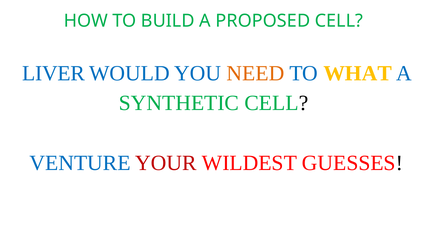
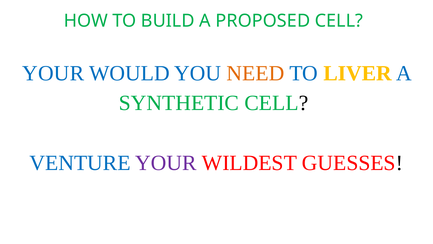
LIVER: LIVER -> YOUR (53, 73)
WHAT: WHAT -> LIVER (358, 73)
YOUR colour: red -> purple (166, 163)
